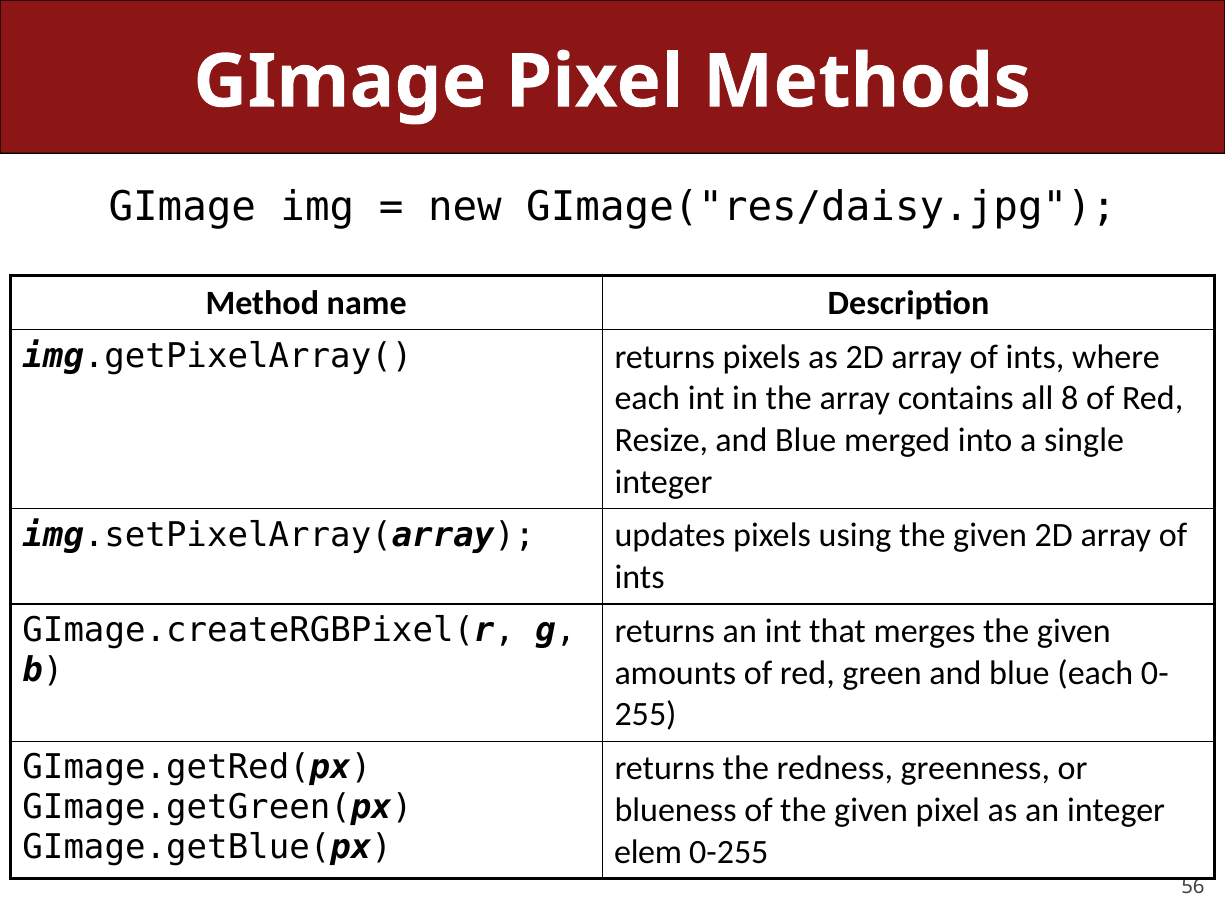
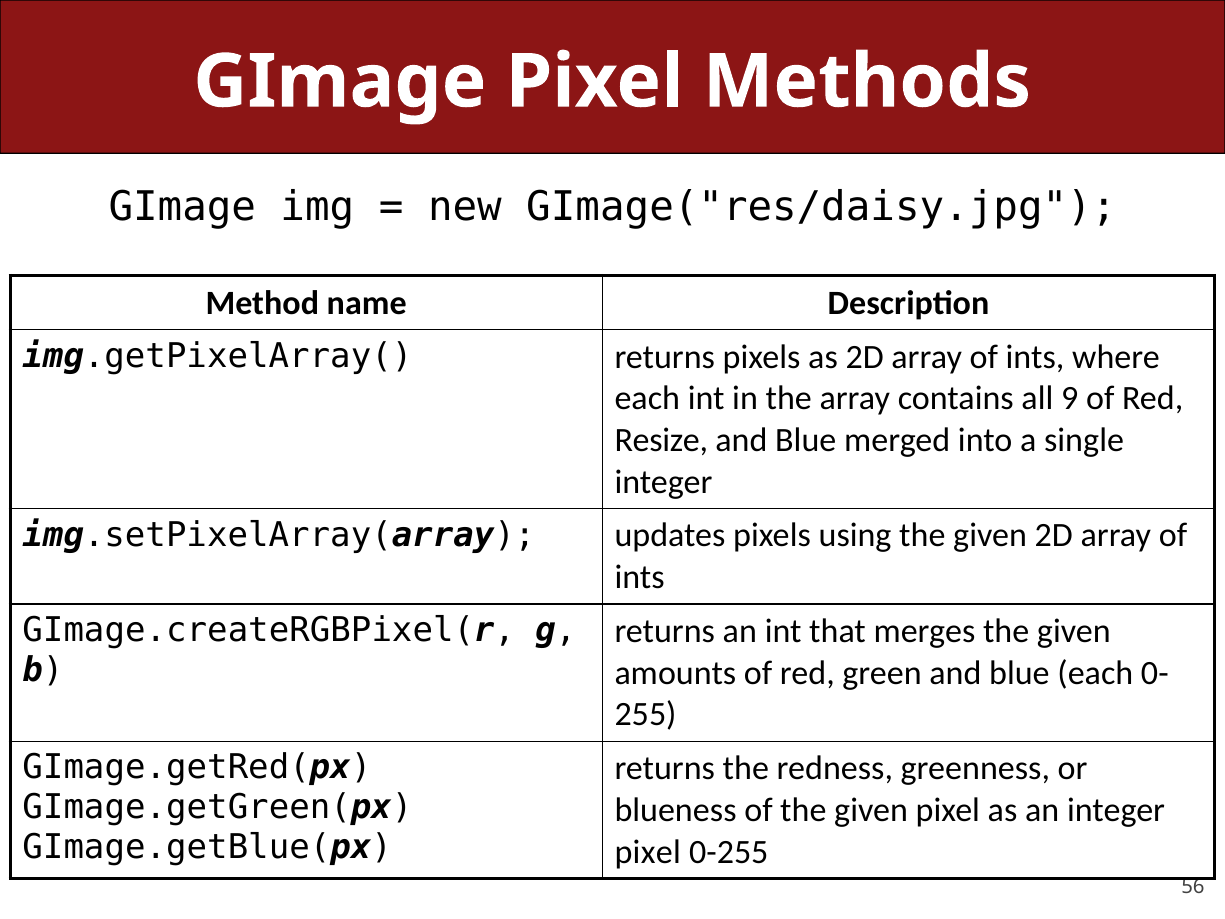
8: 8 -> 9 (1070, 398)
elem: elem -> pixel (648, 852)
